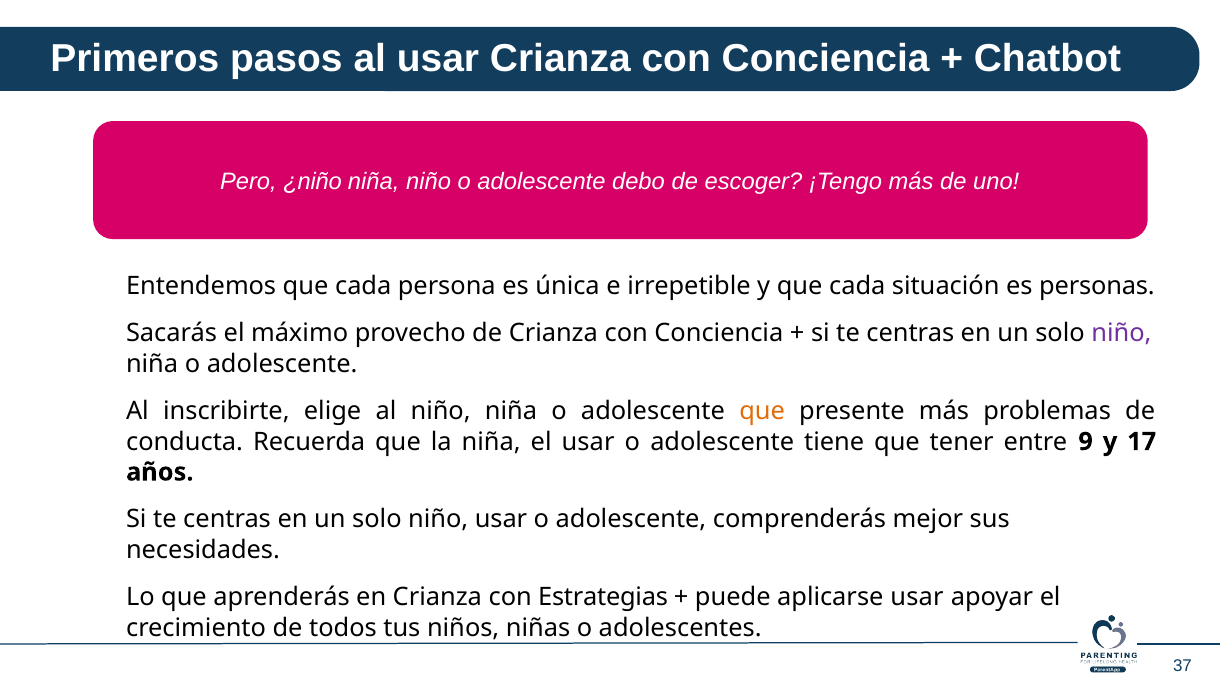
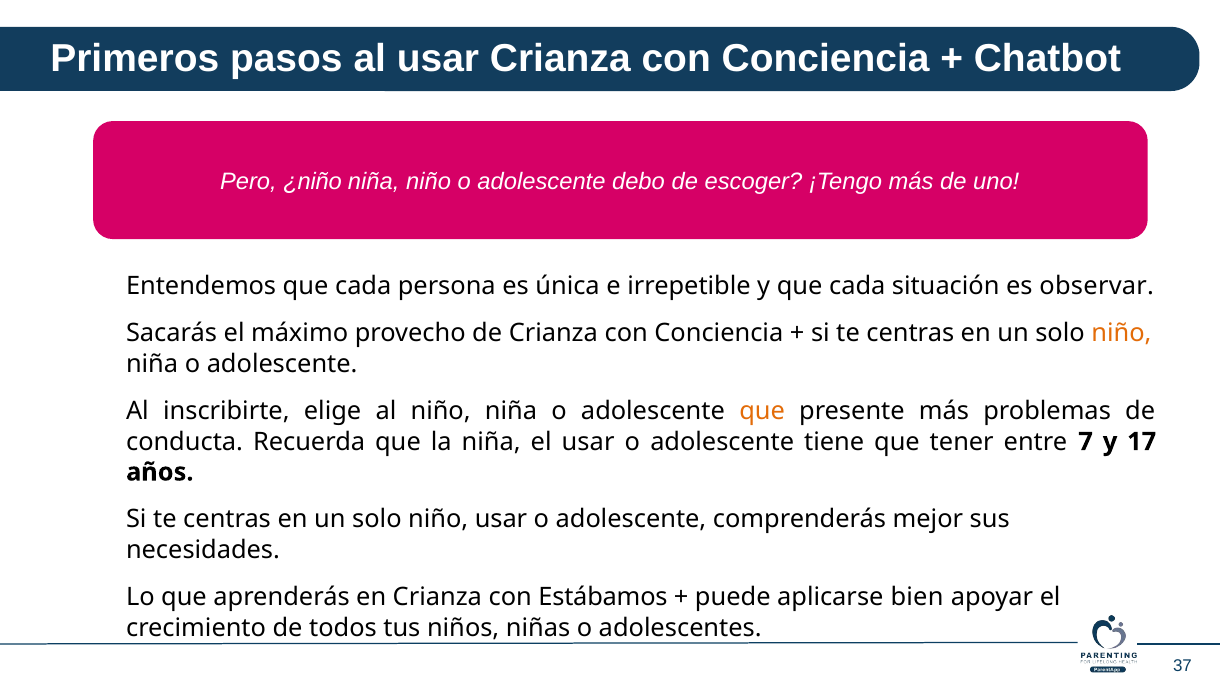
personas: personas -> observar (1097, 286)
niño colour: purple -> orange (1121, 333)
9: 9 -> 7 (1086, 442)
Estrategias: Estrategias -> Estábamos (603, 598)
aplicarse usar: usar -> bien (917, 598)
